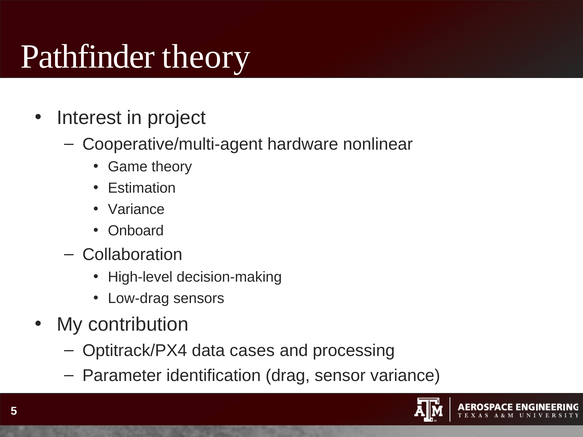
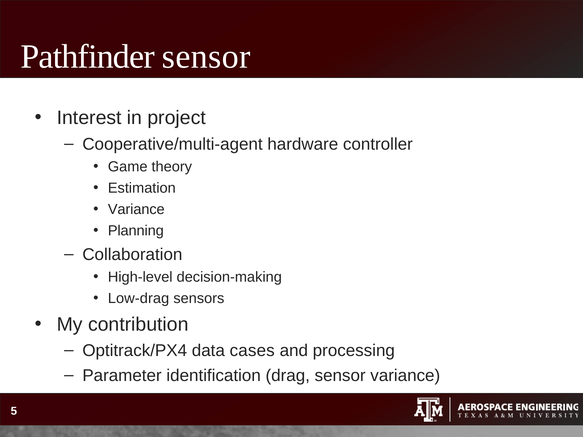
Pathfinder theory: theory -> sensor (206, 57)
nonlinear: nonlinear -> controller (378, 144)
Onboard: Onboard -> Planning (136, 231)
